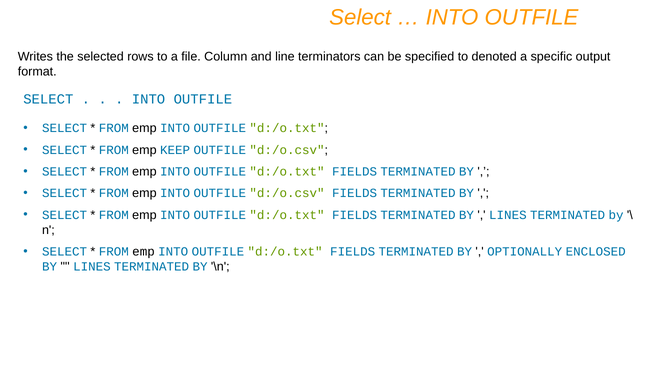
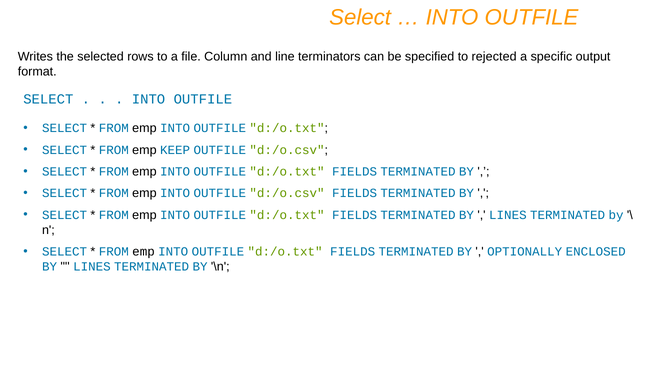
denoted: denoted -> rejected (494, 57)
